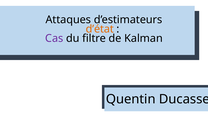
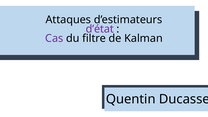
d’état colour: orange -> purple (100, 29)
